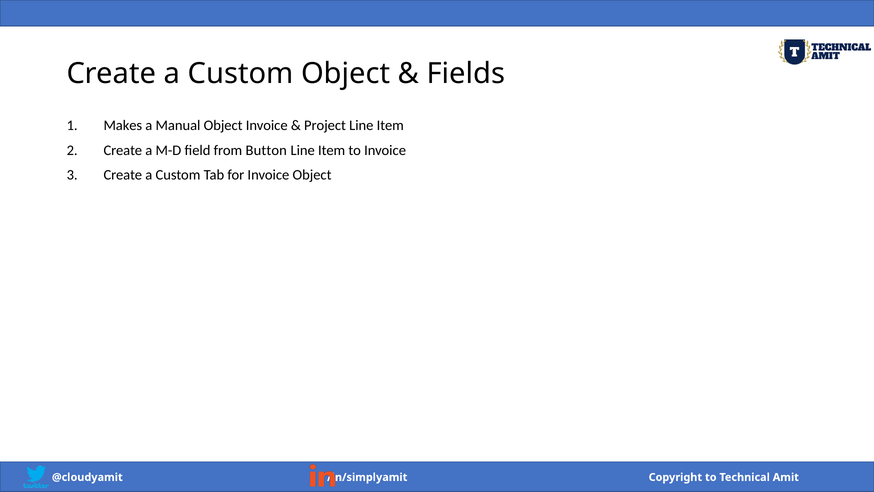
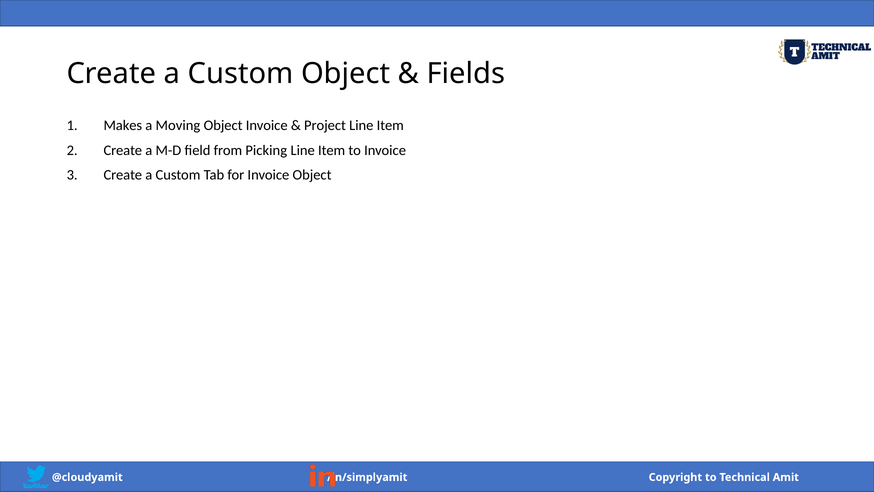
Manual: Manual -> Moving (178, 125)
Button: Button -> Picking (266, 150)
